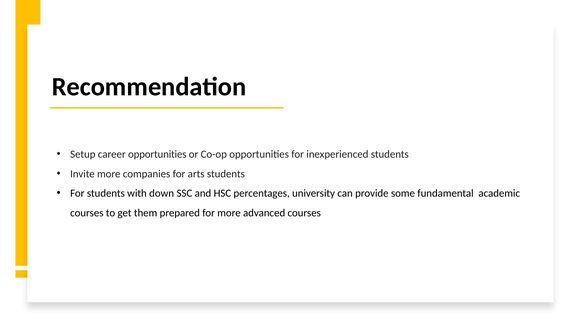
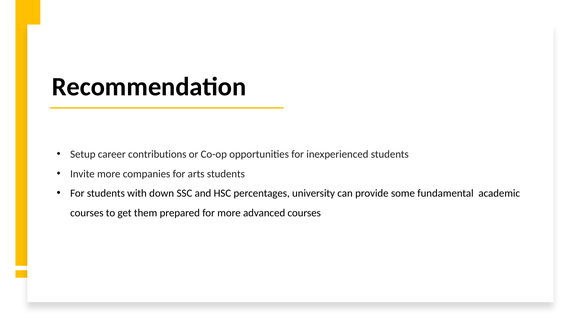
career opportunities: opportunities -> contributions (157, 154)
